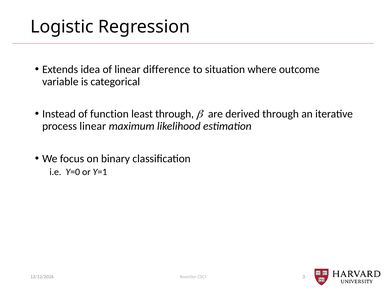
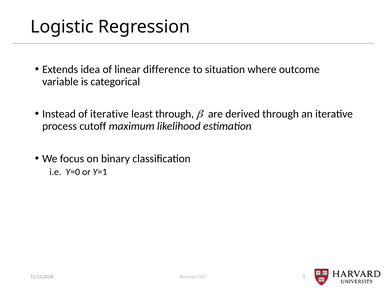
of function: function -> iterative (109, 114)
process linear: linear -> cutoff (93, 126)
